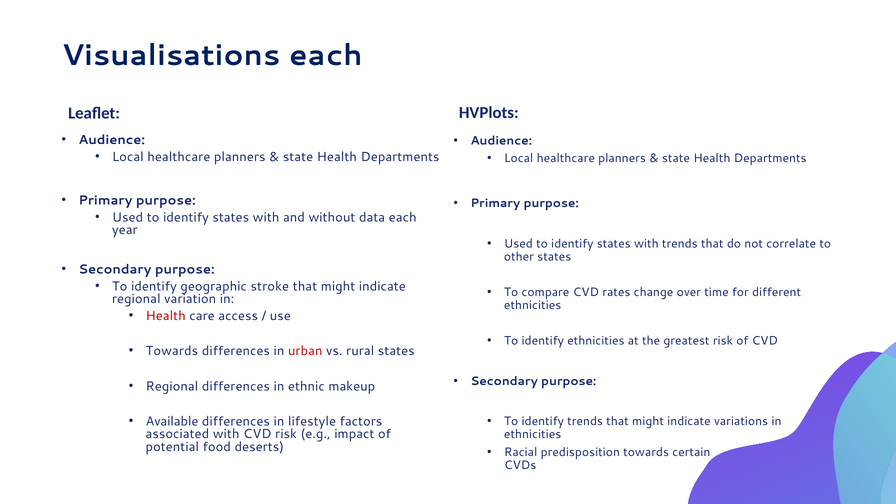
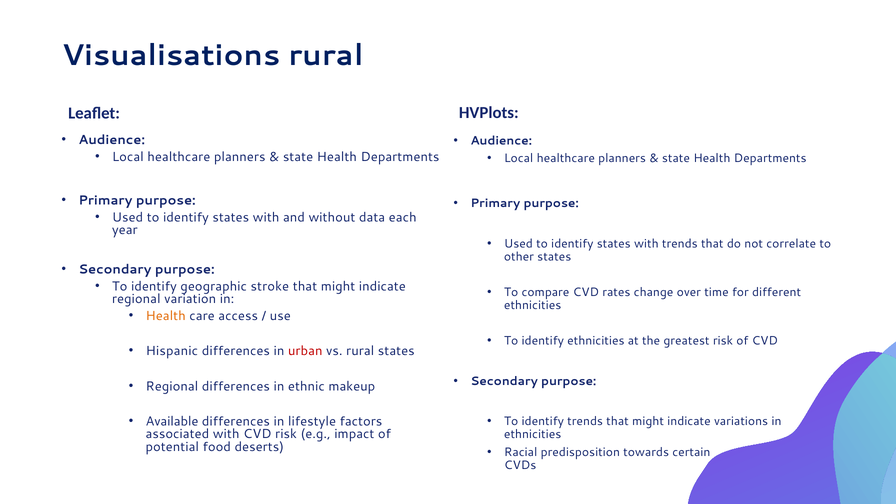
Visualisations each: each -> rural (326, 55)
Health colour: red -> orange (166, 316)
Towards: Towards -> Hispanic (172, 351)
